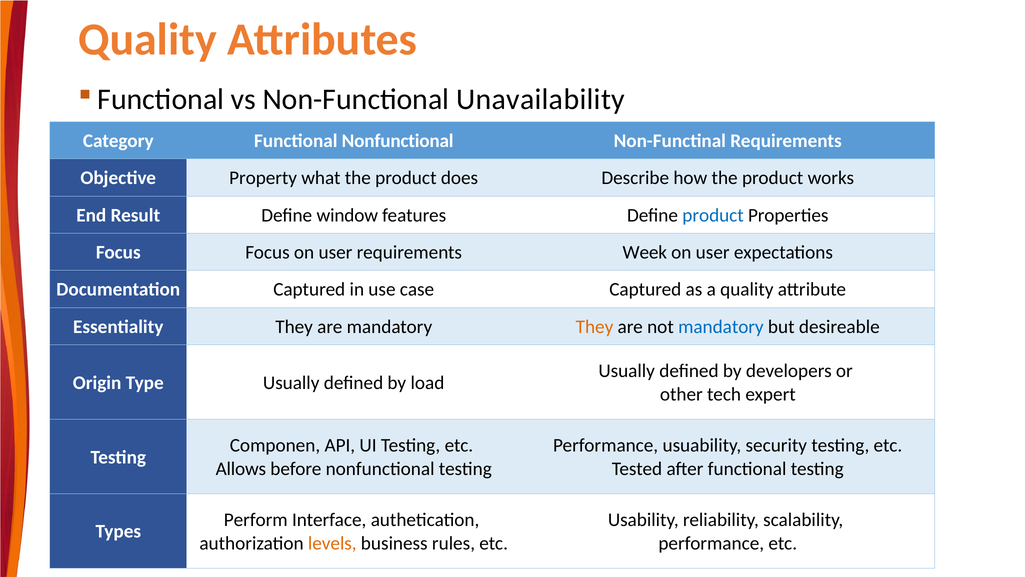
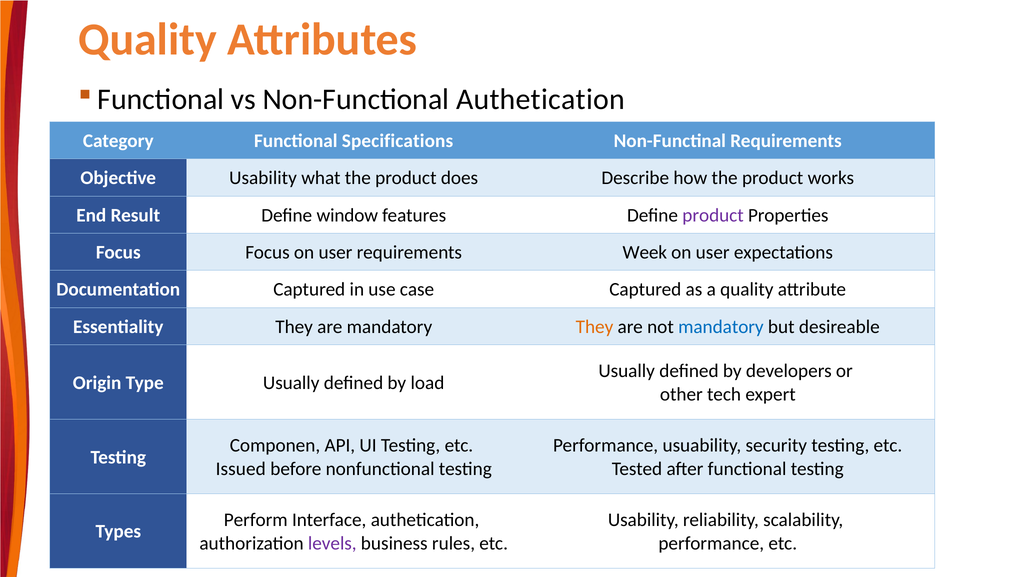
Non-Functional Unavailability: Unavailability -> Authetication (541, 99)
Functional Nonfunctional: Nonfunctional -> Specifications (397, 141)
Objective Property: Property -> Usability (263, 178)
product colour: blue -> purple (713, 215)
Allows: Allows -> Issued (241, 469)
levels colour: orange -> purple (332, 543)
